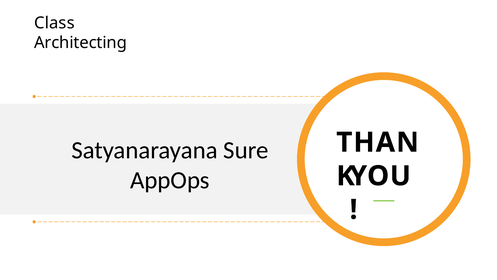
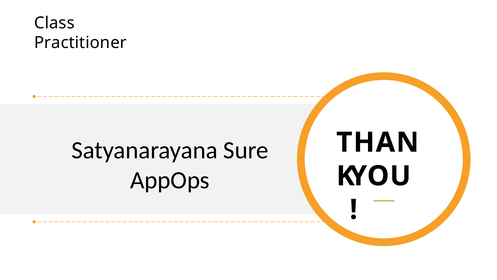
Architecting: Architecting -> Practitioner (80, 43)
